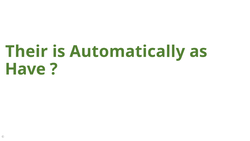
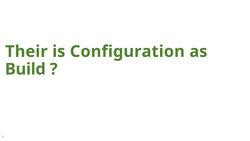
Automatically: Automatically -> Configuration (127, 51)
Have: Have -> Build (25, 69)
